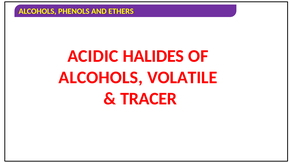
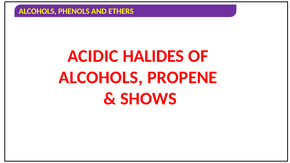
VOLATILE: VOLATILE -> PROPENE (182, 77)
TRACER: TRACER -> SHOWS (148, 99)
